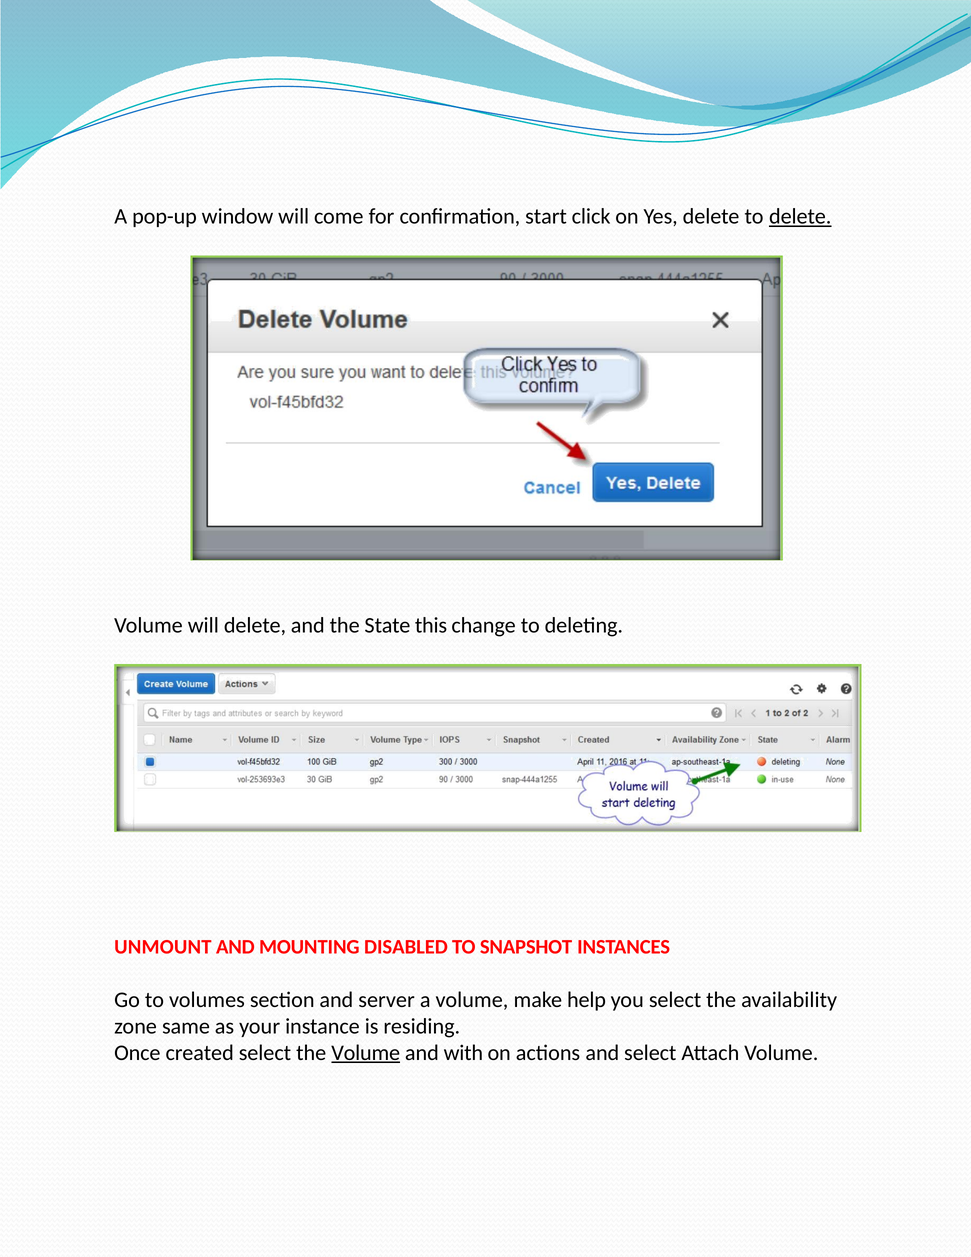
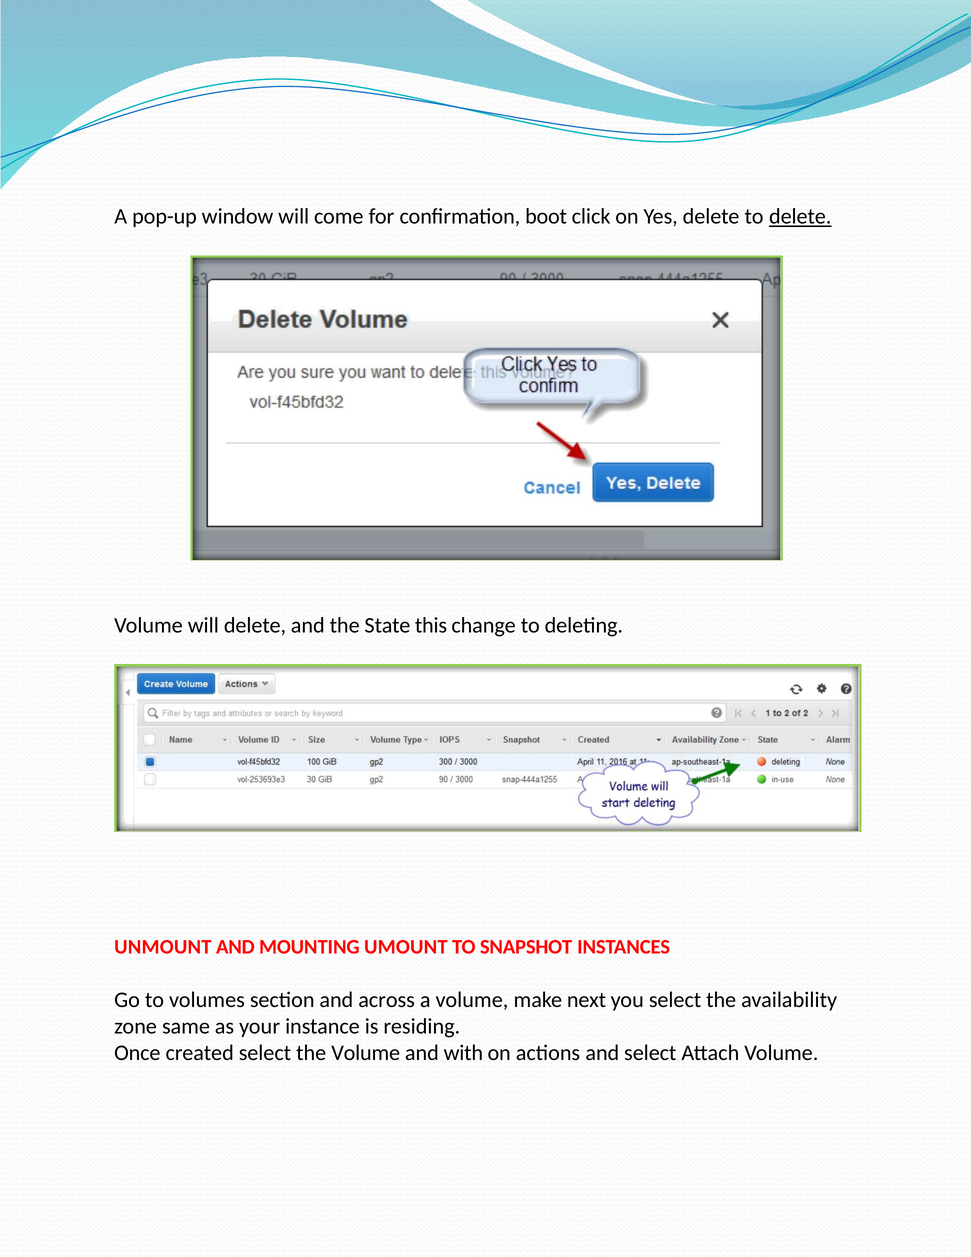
start: start -> boot (546, 217)
DISABLED: DISABLED -> UMOUNT (406, 947)
server: server -> across (387, 999)
help: help -> next (587, 999)
Volume underline: present -> none (366, 1052)
